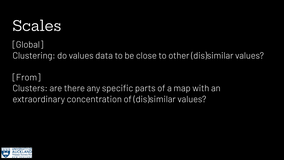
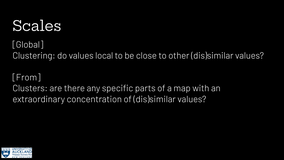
data: data -> local (104, 56)
